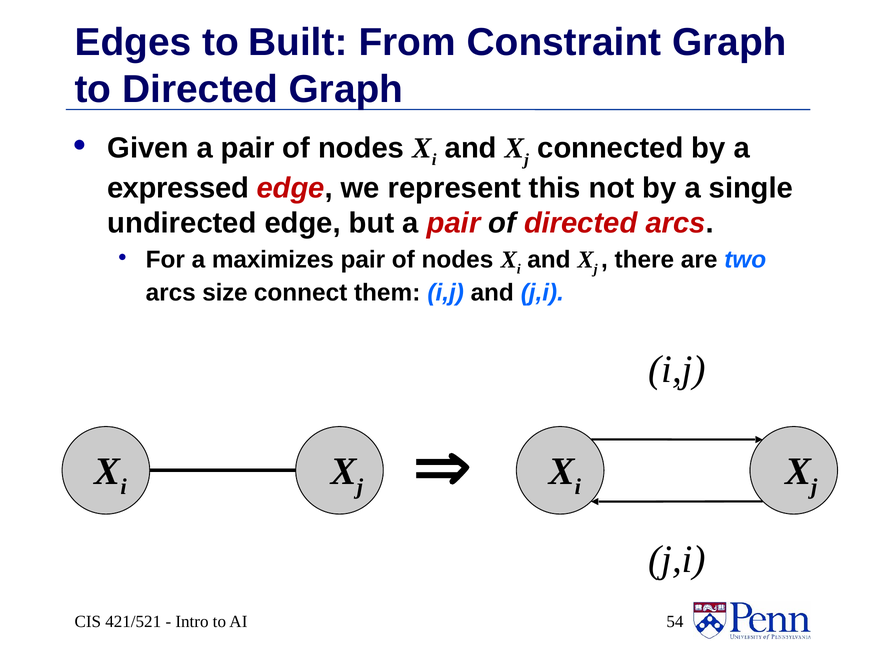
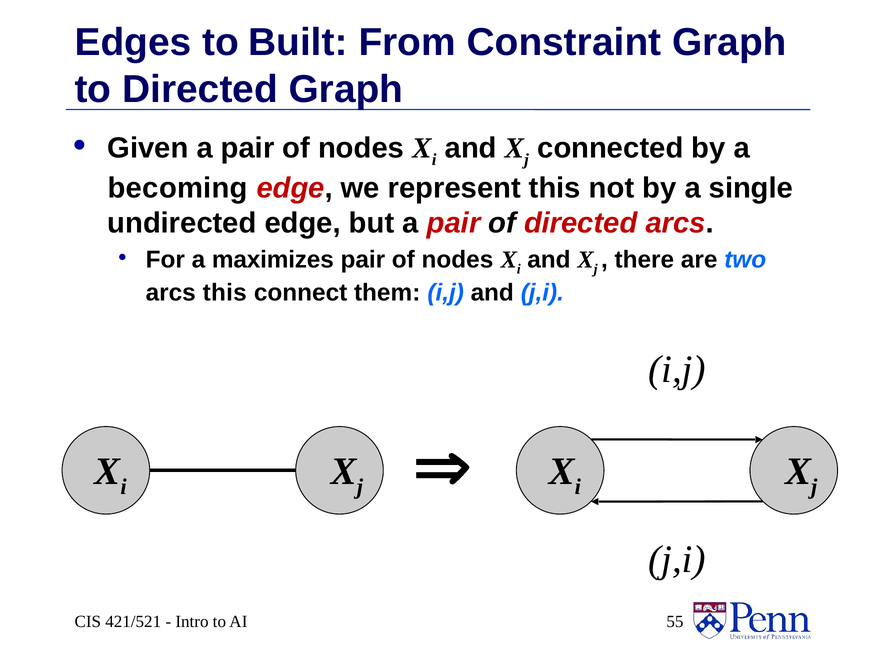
expressed: expressed -> becoming (178, 188)
arcs size: size -> this (225, 293)
54: 54 -> 55 (675, 622)
